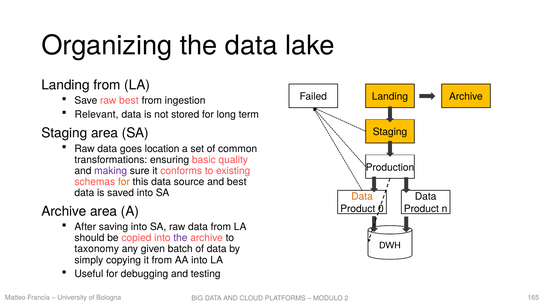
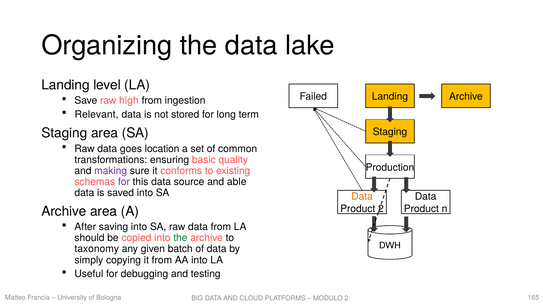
Landing from: from -> level (107, 85)
raw best: best -> high (129, 100)
for colour: orange -> purple (124, 181)
and best: best -> able (237, 181)
Product 0: 0 -> 2 (381, 208)
the colour: purple -> green (180, 238)
